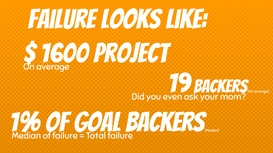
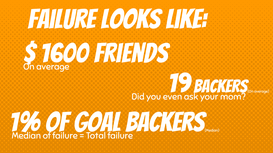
project: project -> friends (131, 54)
